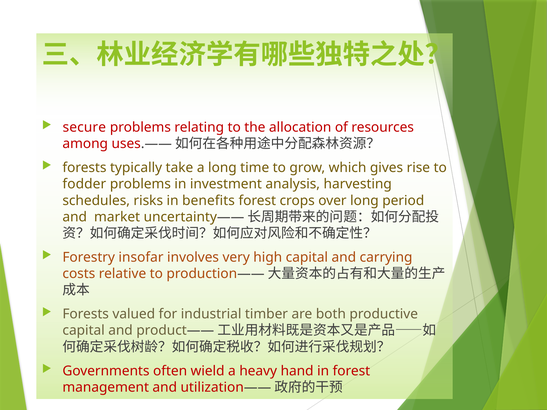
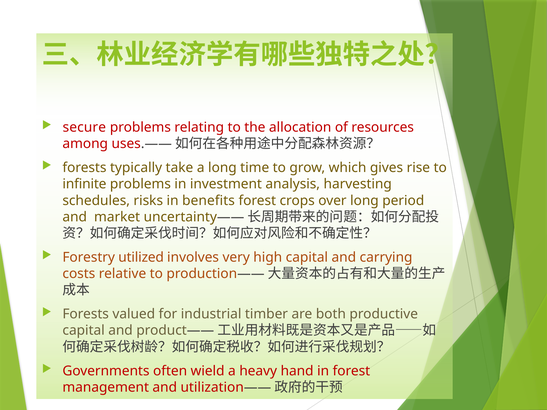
fodder: fodder -> infinite (84, 184)
insofar: insofar -> utilized (141, 257)
